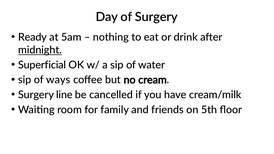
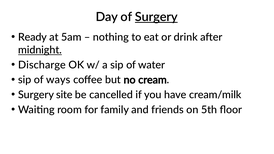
Surgery underline: none -> present (156, 17)
Superficial: Superficial -> Discharge (42, 65)
line: line -> site (64, 95)
